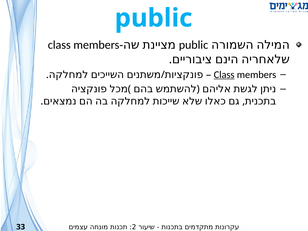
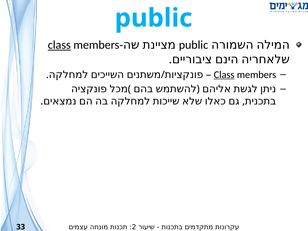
class underline: none -> present (59, 45)
